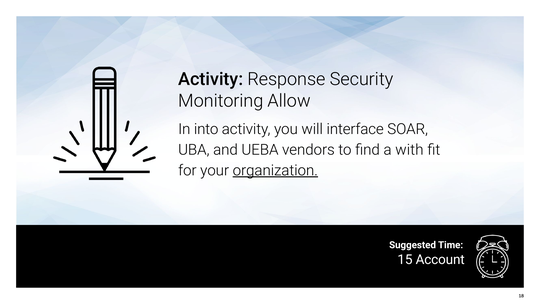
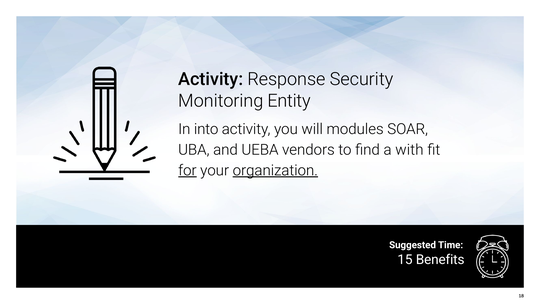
Allow: Allow -> Entity (289, 101)
interface: interface -> modules (355, 129)
for underline: none -> present (187, 170)
Account: Account -> Benefits (440, 260)
